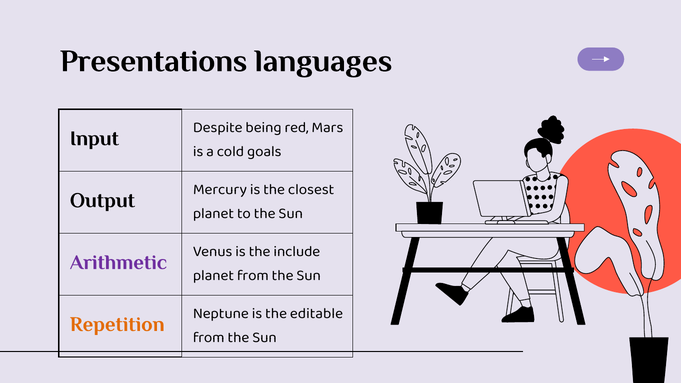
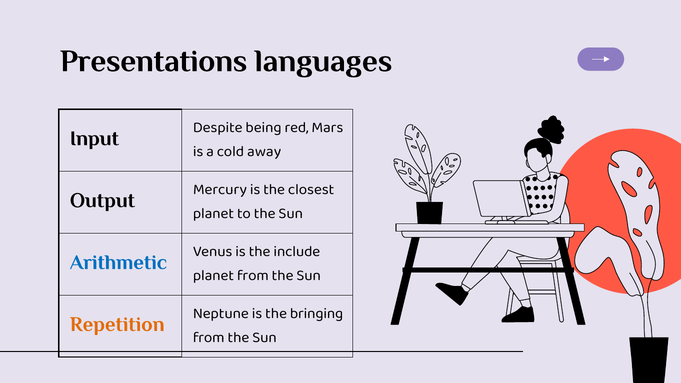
goals: goals -> away (264, 152)
Arithmetic colour: purple -> blue (118, 262)
editable: editable -> bringing (317, 313)
